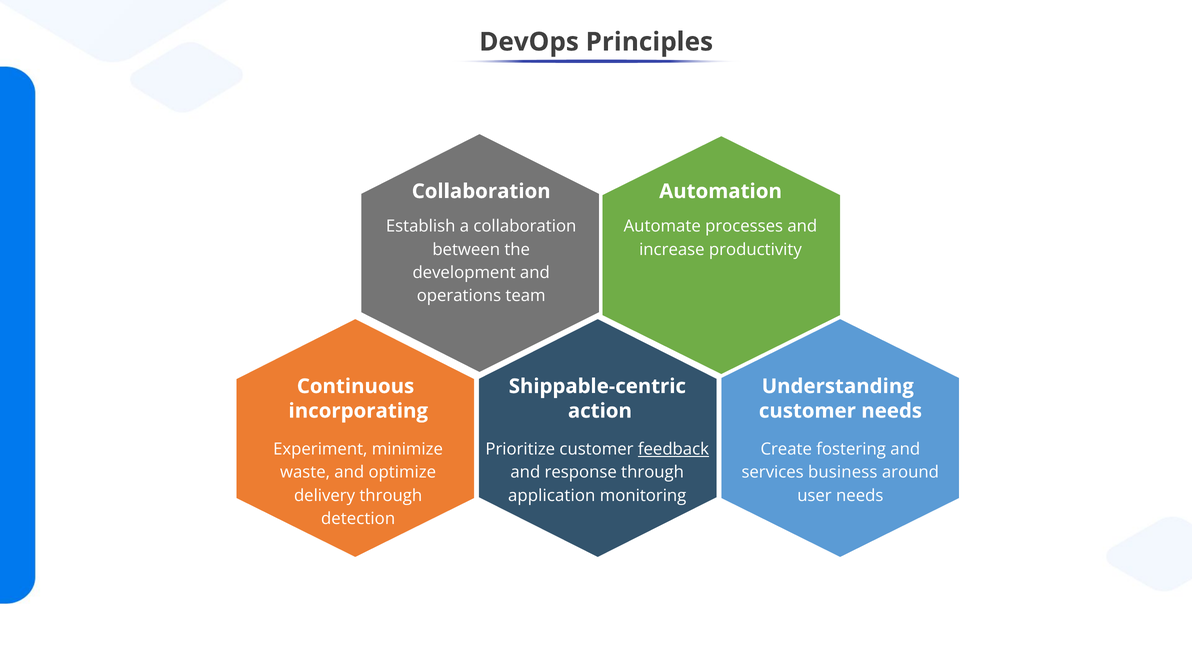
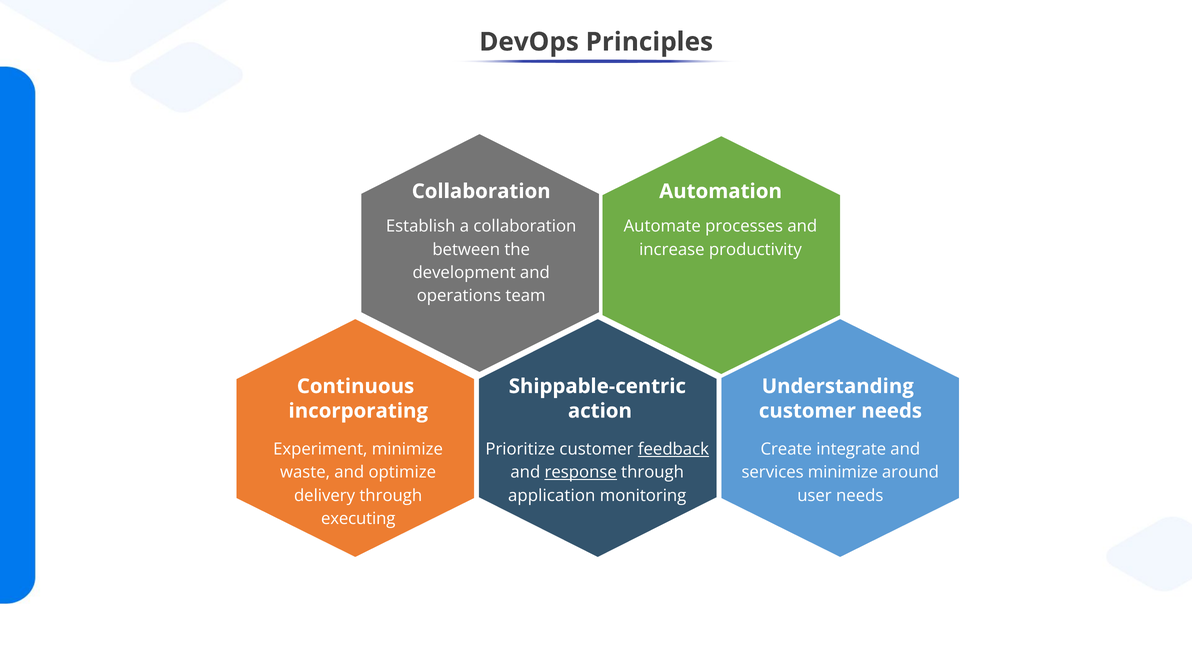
fostering: fostering -> integrate (851, 449)
response underline: none -> present (581, 472)
services business: business -> minimize (843, 472)
detection: detection -> executing (358, 518)
